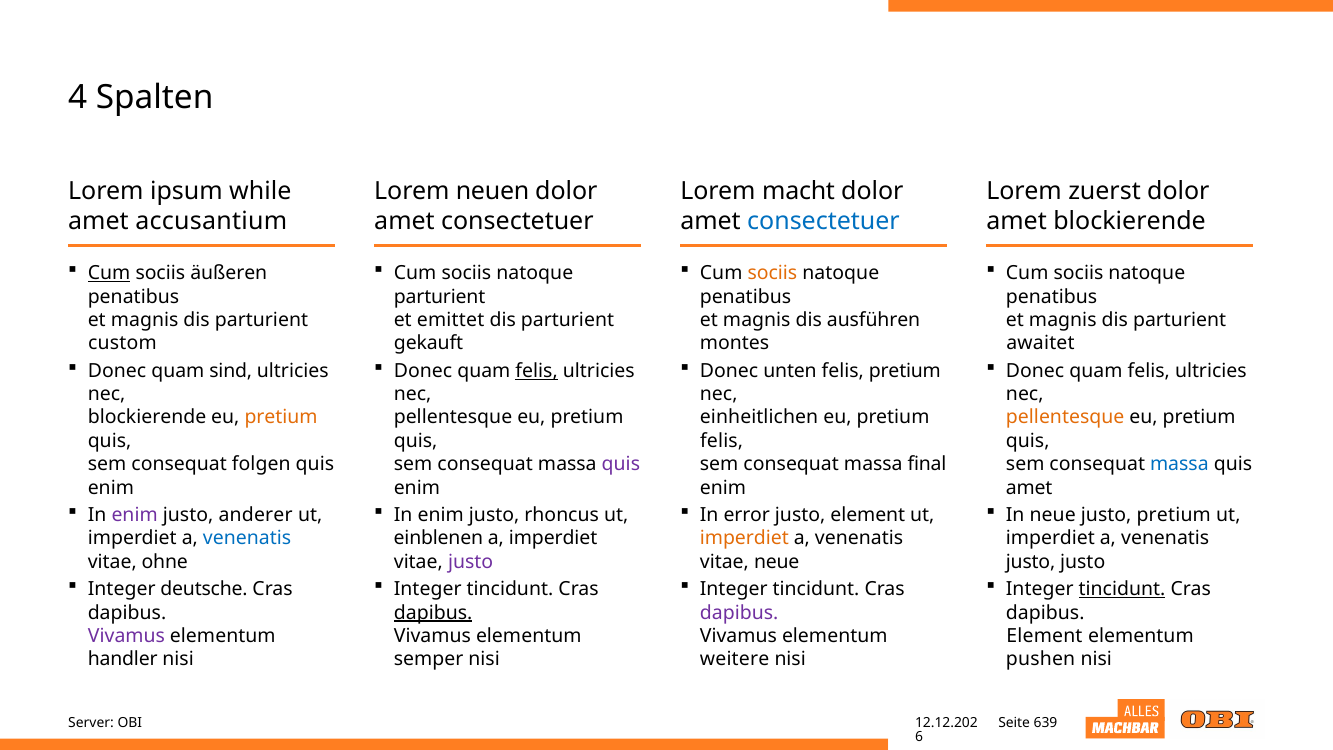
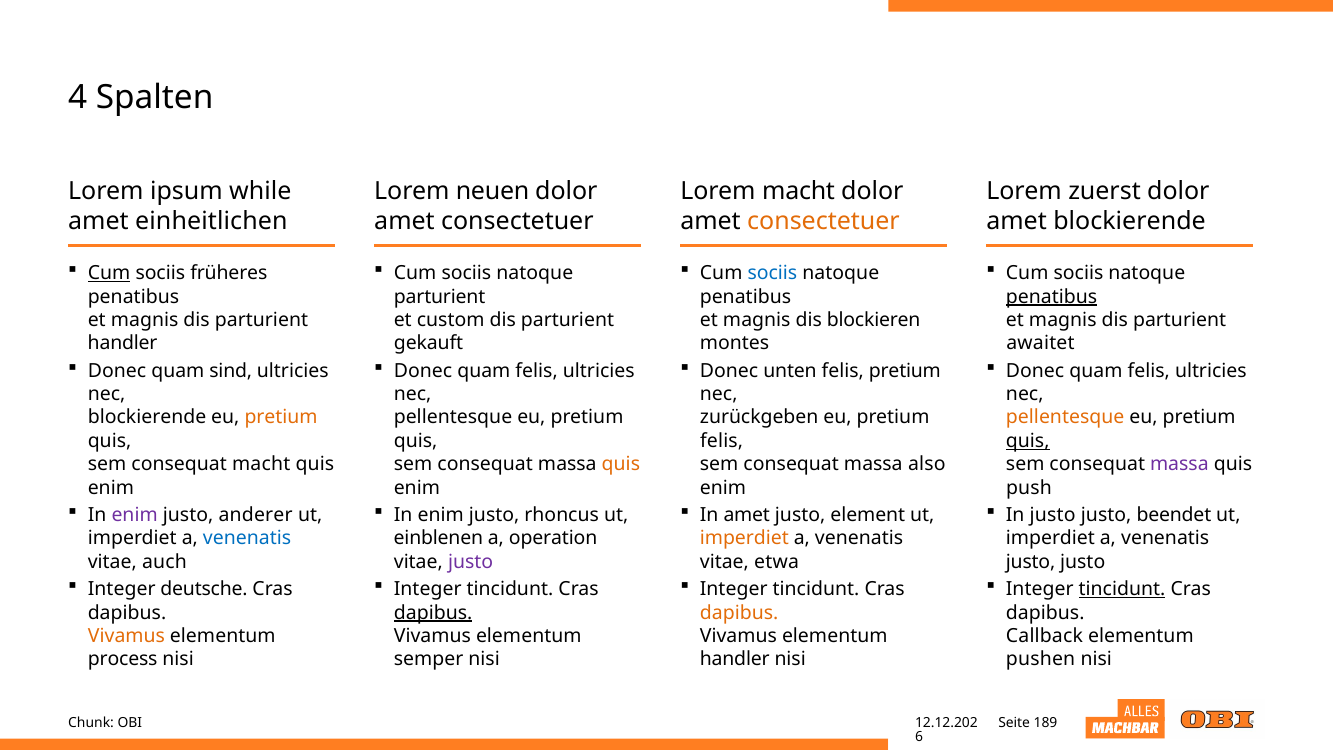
accusantium: accusantium -> einheitlichen (211, 221)
consectetuer colour: blue -> orange (823, 221)
äußeren: äußeren -> früheres (229, 273)
sociis colour: orange -> blue (772, 273)
penatibus underline: none -> present (1052, 297)
emittet: emittet -> custom (451, 320)
ausführen: ausführen -> blockieren (874, 320)
custom: custom -> handler (123, 343)
felis underline: present -> none (537, 371)
einheitlichen: einheitlichen -> zurückgeben (759, 417)
quis underline: none -> present (1028, 441)
consequat folgen: folgen -> macht (261, 464)
quis colour: purple -> orange (621, 464)
final: final -> also (927, 464)
massa colour: blue -> purple (1179, 464)
amet: amet -> push (1029, 487)
In error: error -> amet (747, 515)
In neue: neue -> justo (1053, 515)
justo pretium: pretium -> beendet (1174, 515)
a imperdiet: imperdiet -> operation (553, 538)
ohne: ohne -> auch (165, 562)
vitae neue: neue -> etwa (777, 562)
dapibus colour: purple -> orange (739, 613)
Vivamus colour: purple -> orange (126, 636)
Element: Element -> Callback (1044, 636)
handler: handler -> process (123, 659)
weitere: weitere -> handler (735, 659)
Server: Server -> Chunk (91, 722)
639: 639 -> 189 (1046, 722)
